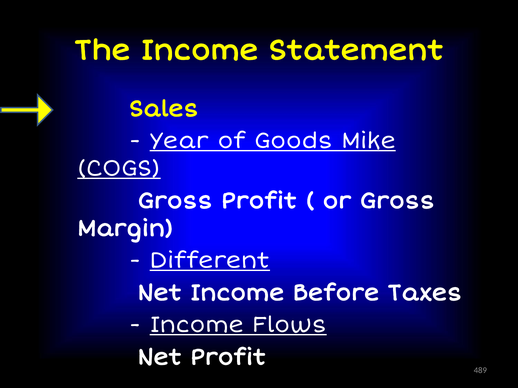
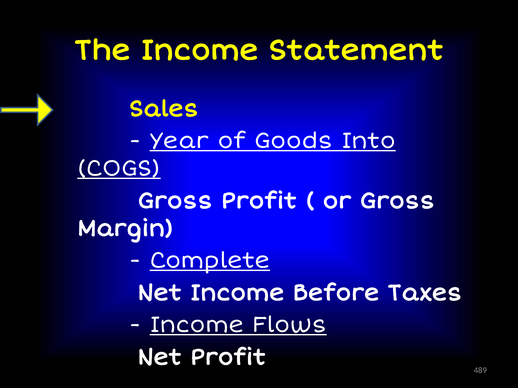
Mike: Mike -> Into (369, 141)
Different: Different -> Complete (210, 261)
